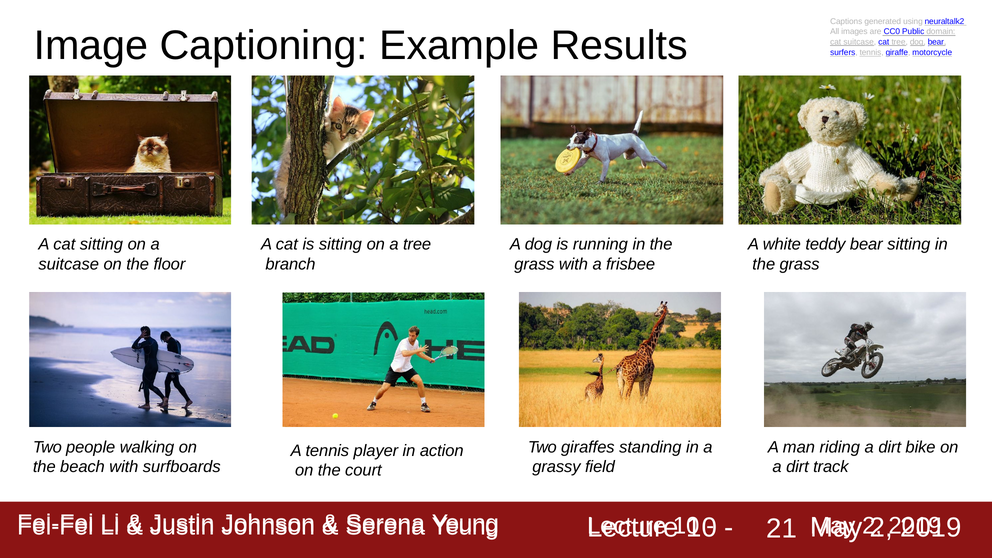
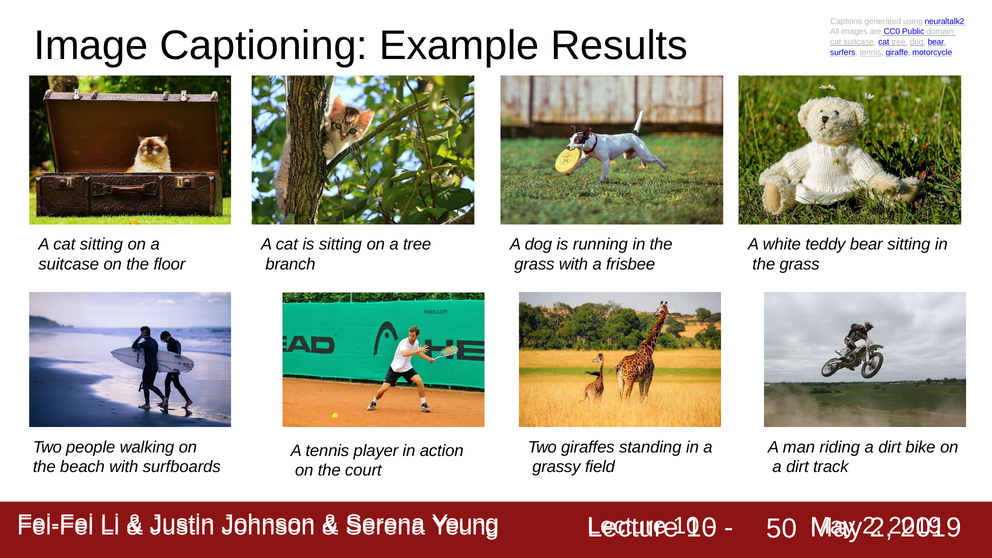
21: 21 -> 50 (782, 529)
